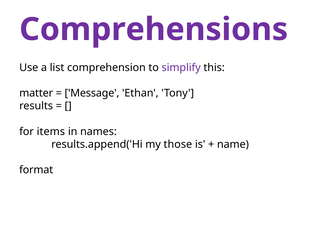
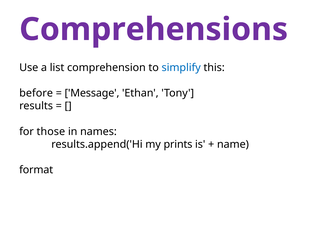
simplify colour: purple -> blue (181, 68)
matter: matter -> before (36, 93)
items: items -> those (51, 132)
those: those -> prints (178, 145)
